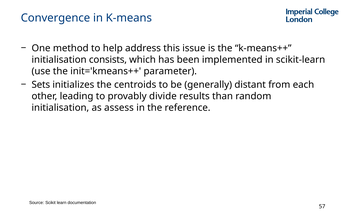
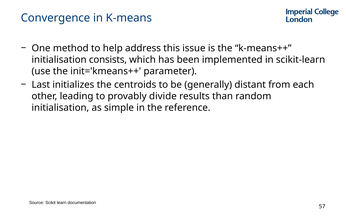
Sets: Sets -> Last (41, 85)
assess: assess -> simple (119, 108)
